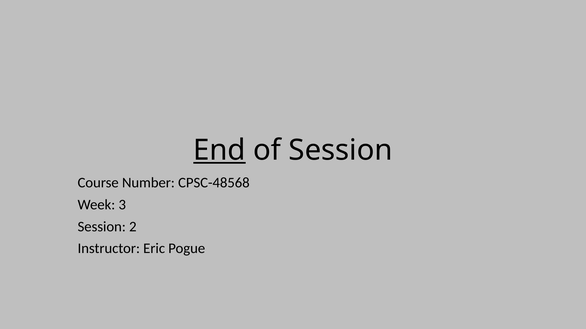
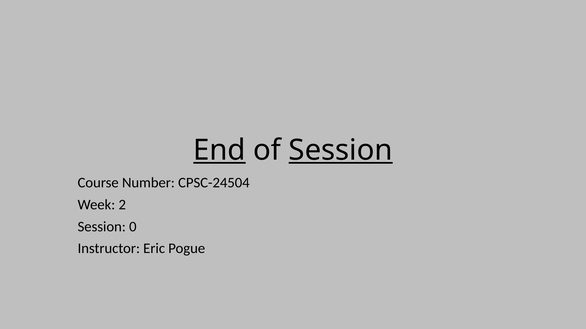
Session underline: none -> present (341, 150)
CPSC-48568: CPSC-48568 -> CPSC-24504 (214, 183)
3: 3 -> 2 (122, 205)
2: 2 -> 0 (133, 227)
